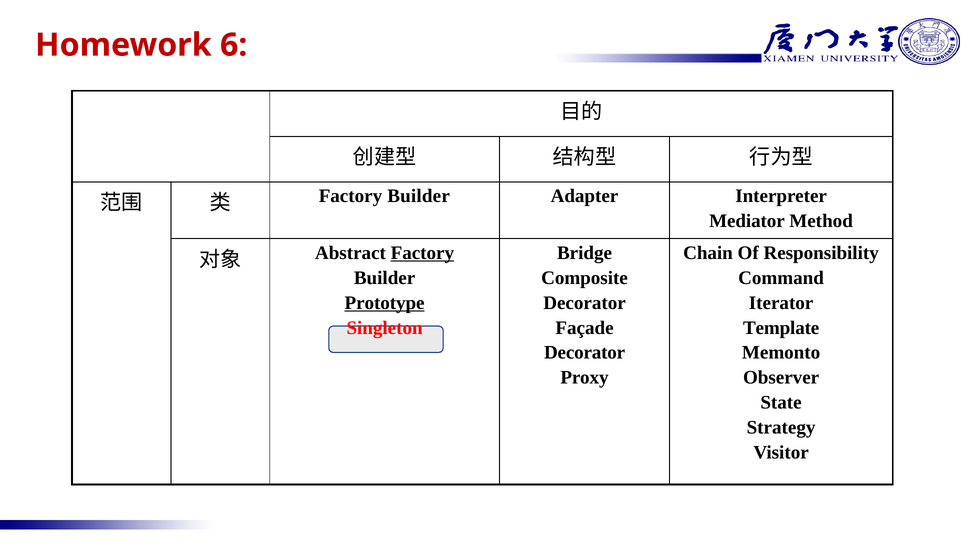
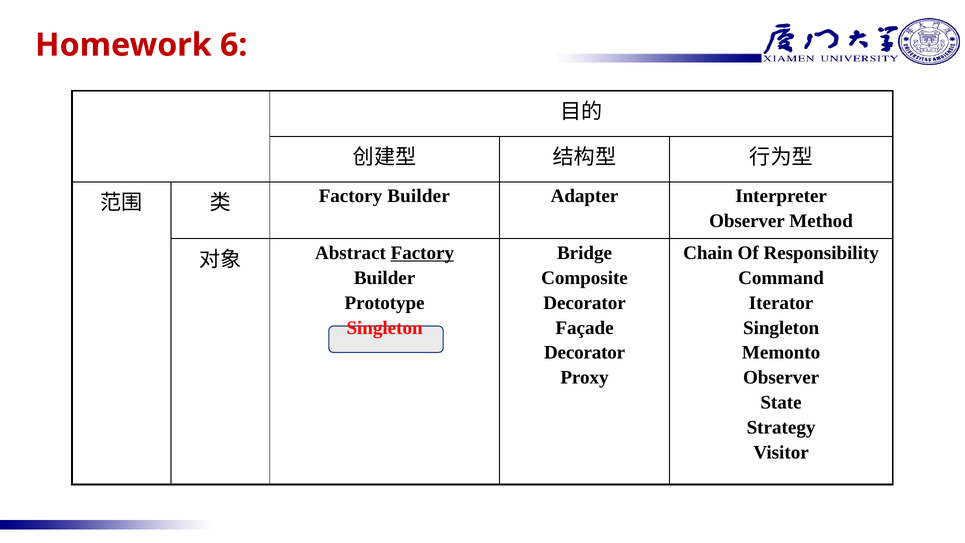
Mediator: Mediator -> Observer (747, 221)
Prototype underline: present -> none (385, 303)
Template: Template -> Singleton (781, 328)
